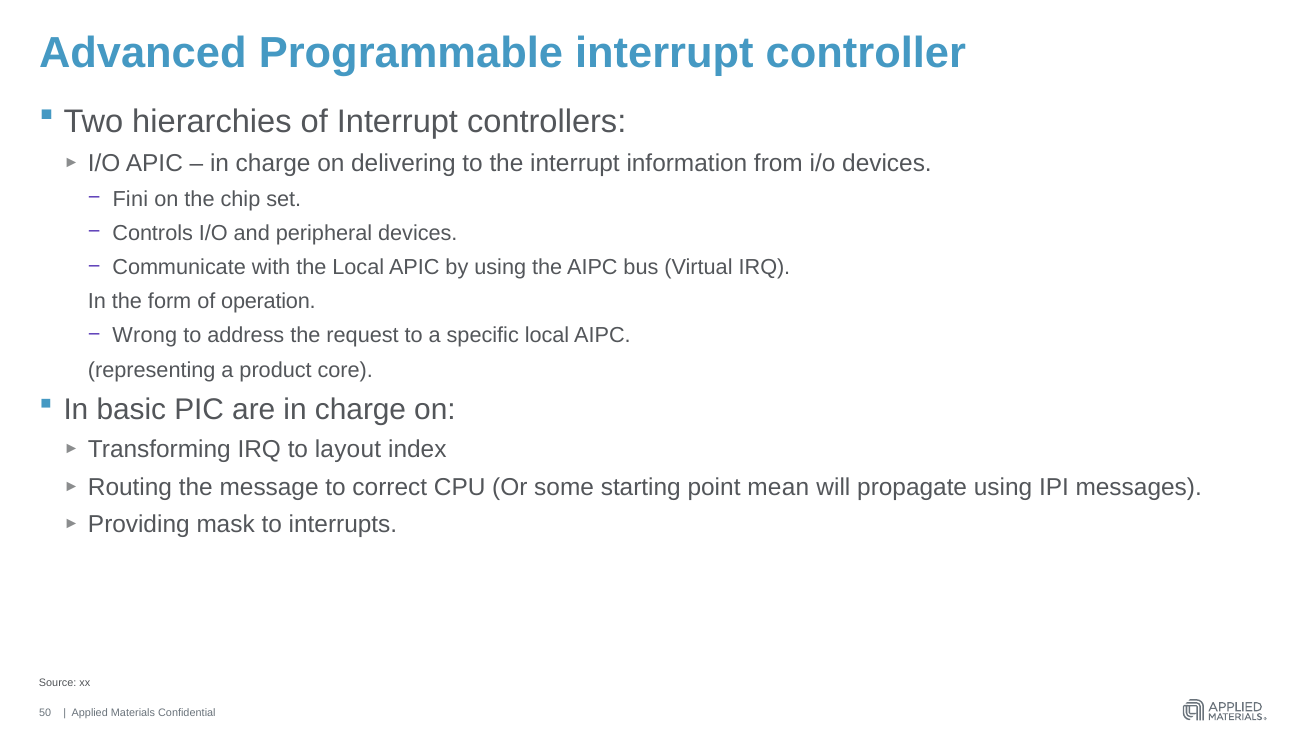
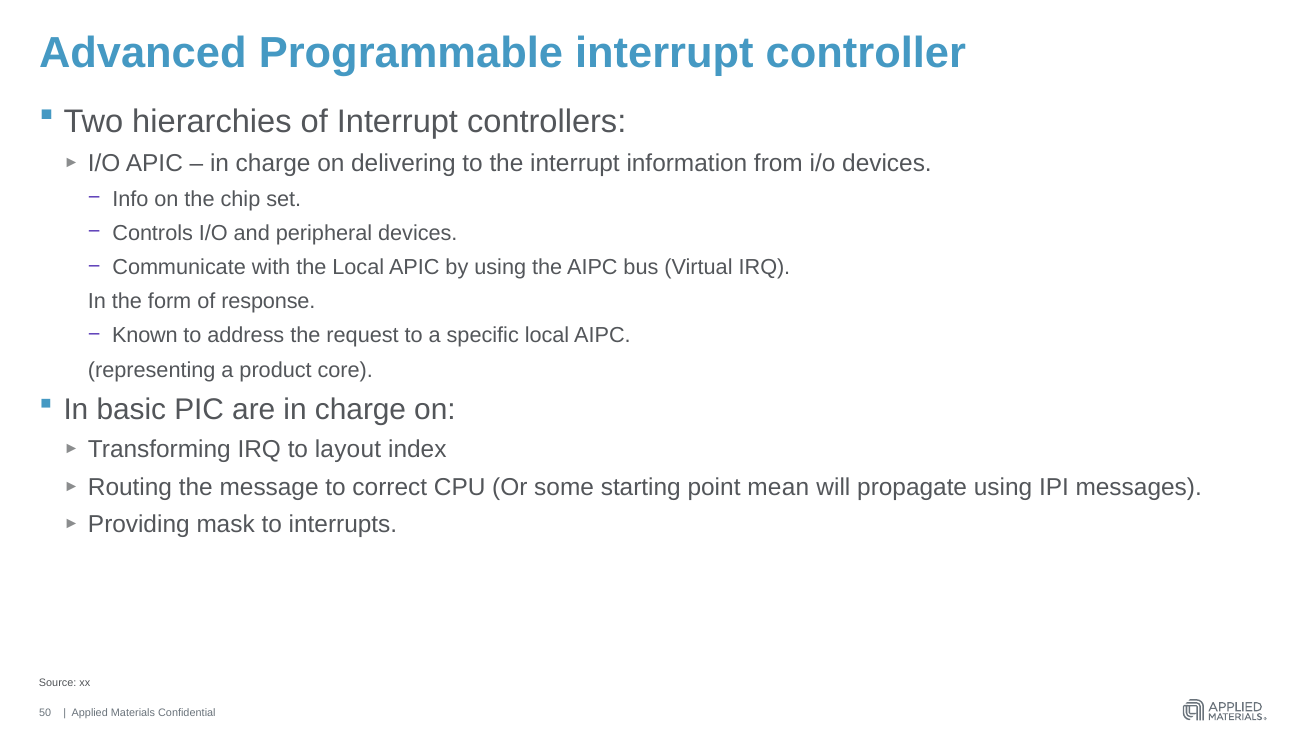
Fini: Fini -> Info (130, 199)
operation: operation -> response (268, 302)
Wrong: Wrong -> Known (145, 336)
